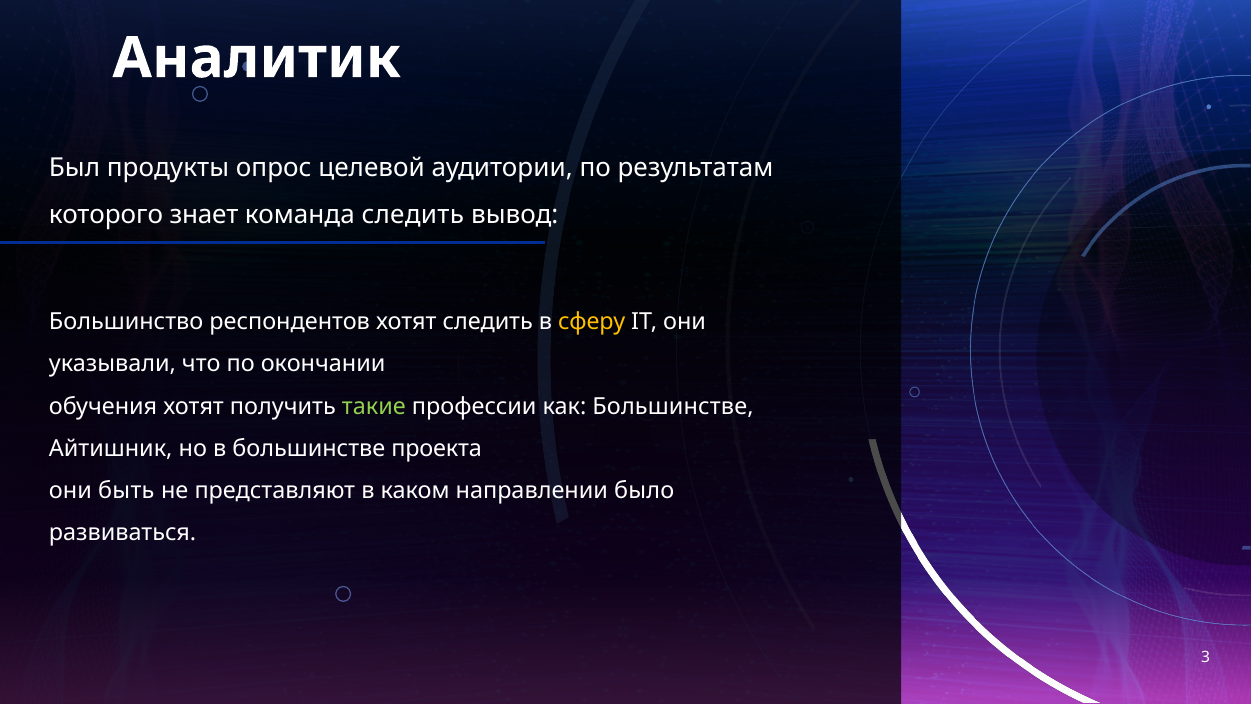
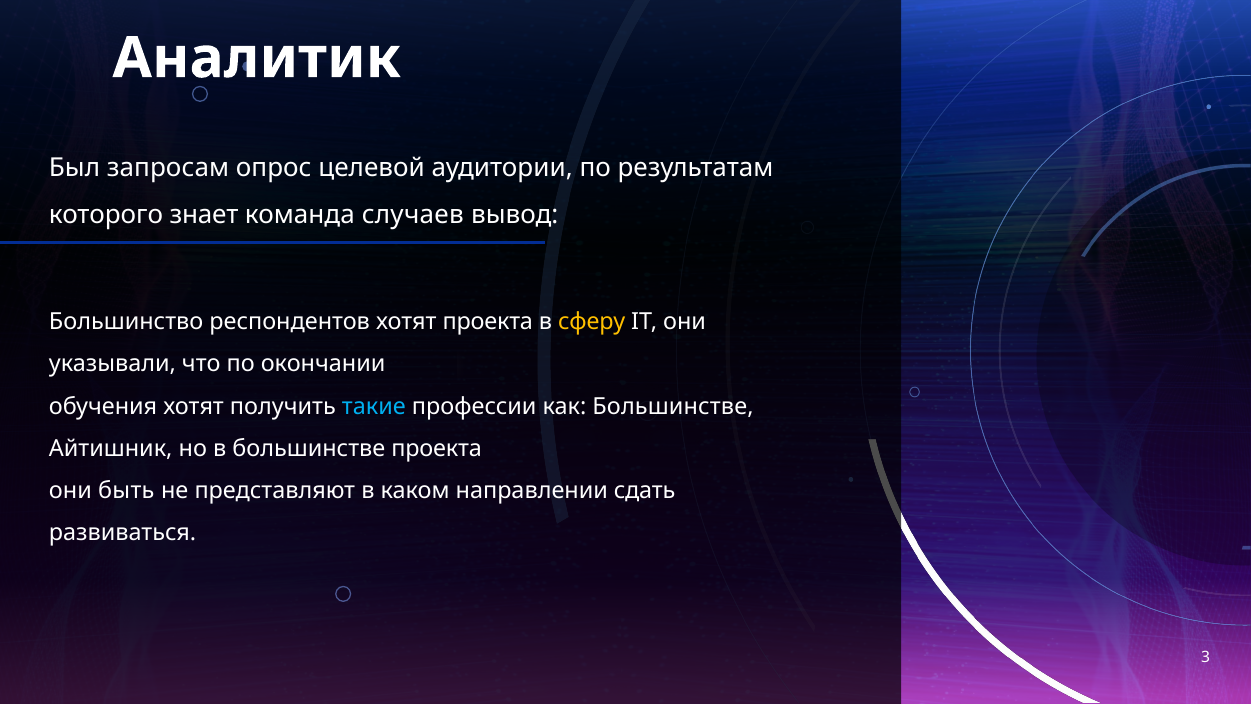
продукты: продукты -> запросам (168, 168)
команда следить: следить -> случаев (413, 215)
хотят следить: следить -> проекта (488, 322)
такие colour: light green -> light blue (374, 406)
было: было -> сдать (645, 491)
